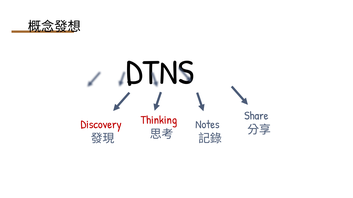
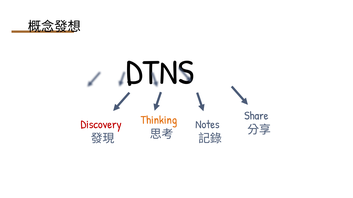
Thinking colour: red -> orange (159, 120)
